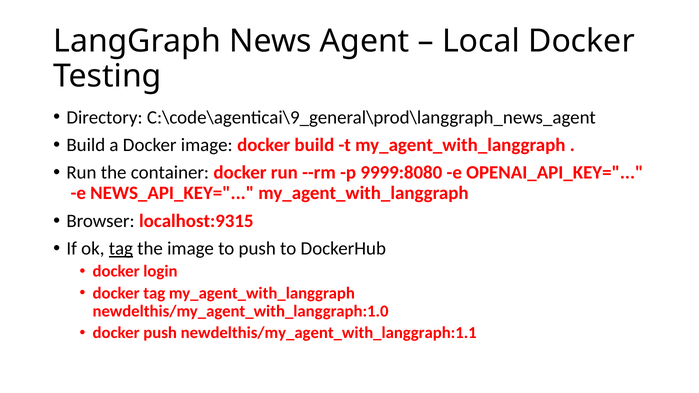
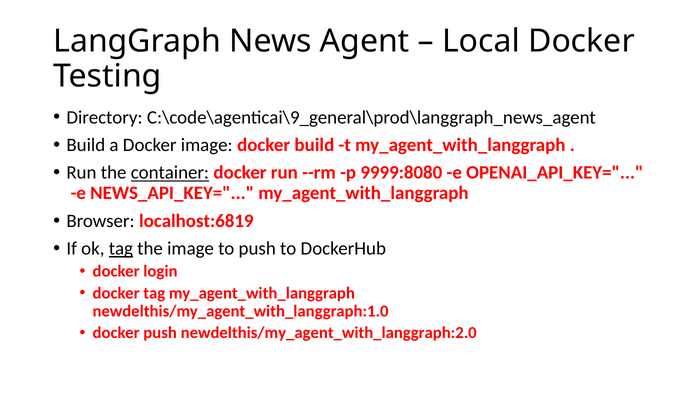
container underline: none -> present (170, 173)
localhost:9315: localhost:9315 -> localhost:6819 (196, 221)
newdelthis/my_agent_with_langgraph:1.1: newdelthis/my_agent_with_langgraph:1.1 -> newdelthis/my_agent_with_langgraph:2.0 (329, 333)
